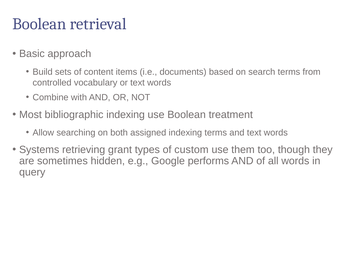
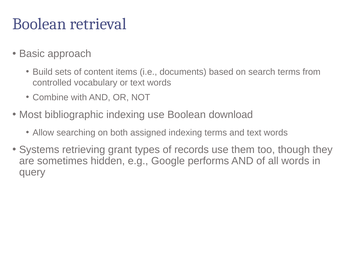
treatment: treatment -> download (231, 115)
custom: custom -> records (192, 150)
